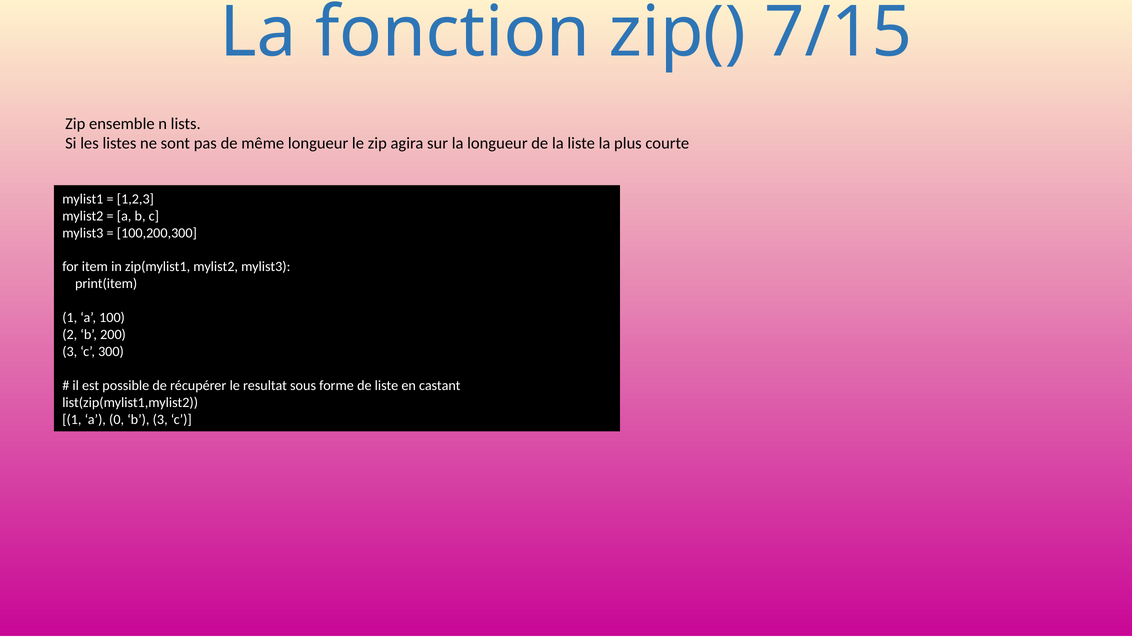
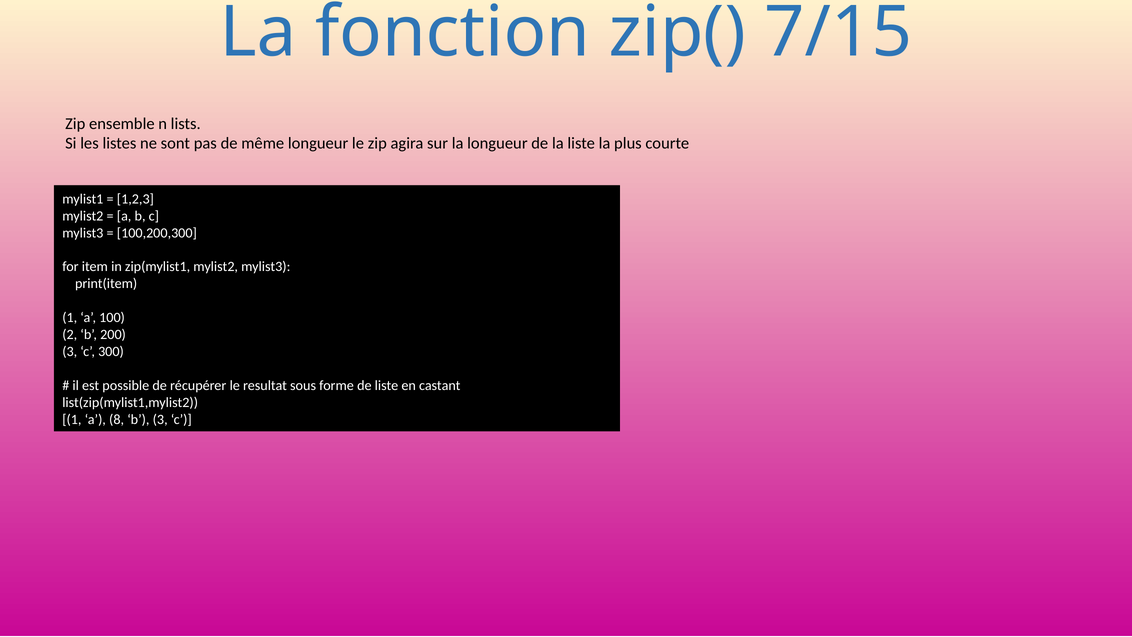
0: 0 -> 8 (117, 420)
